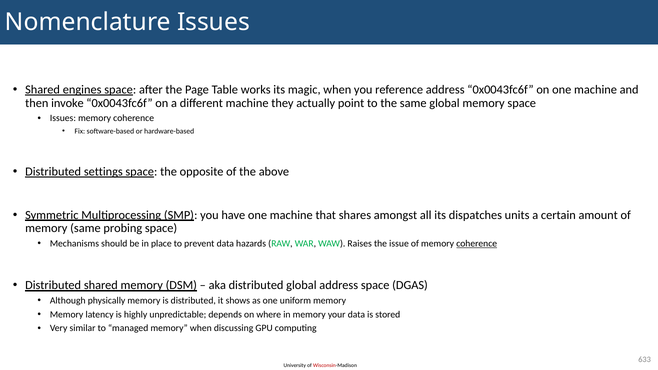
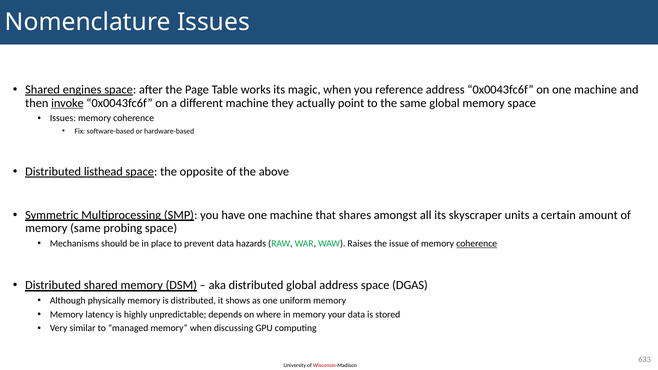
invoke underline: none -> present (67, 103)
settings: settings -> listhead (103, 172)
dispatches: dispatches -> skyscraper (475, 215)
